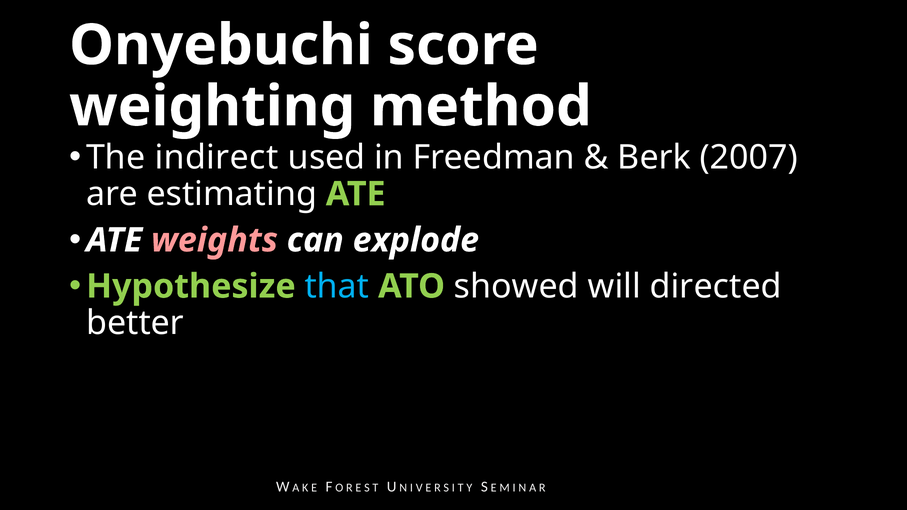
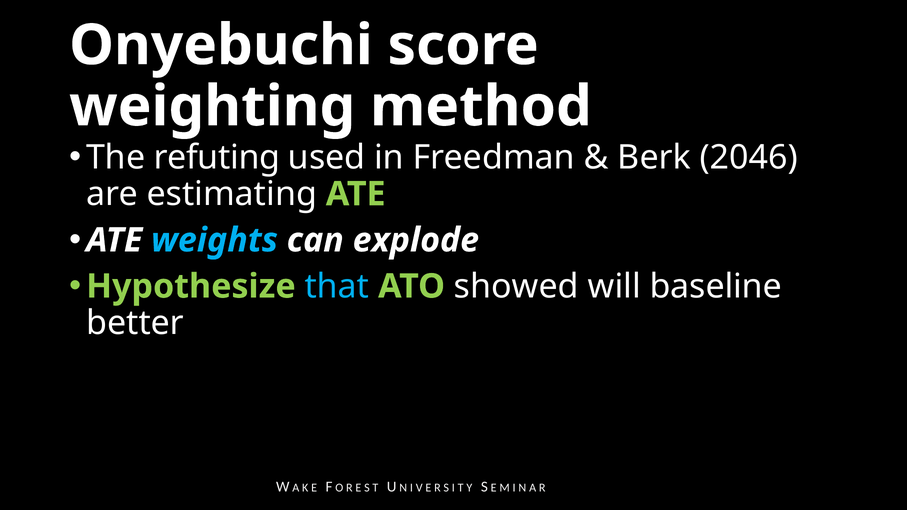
indirect: indirect -> refuting (217, 157)
2007: 2007 -> 2046 (749, 157)
weights colour: pink -> light blue (215, 240)
directed: directed -> baseline (716, 287)
